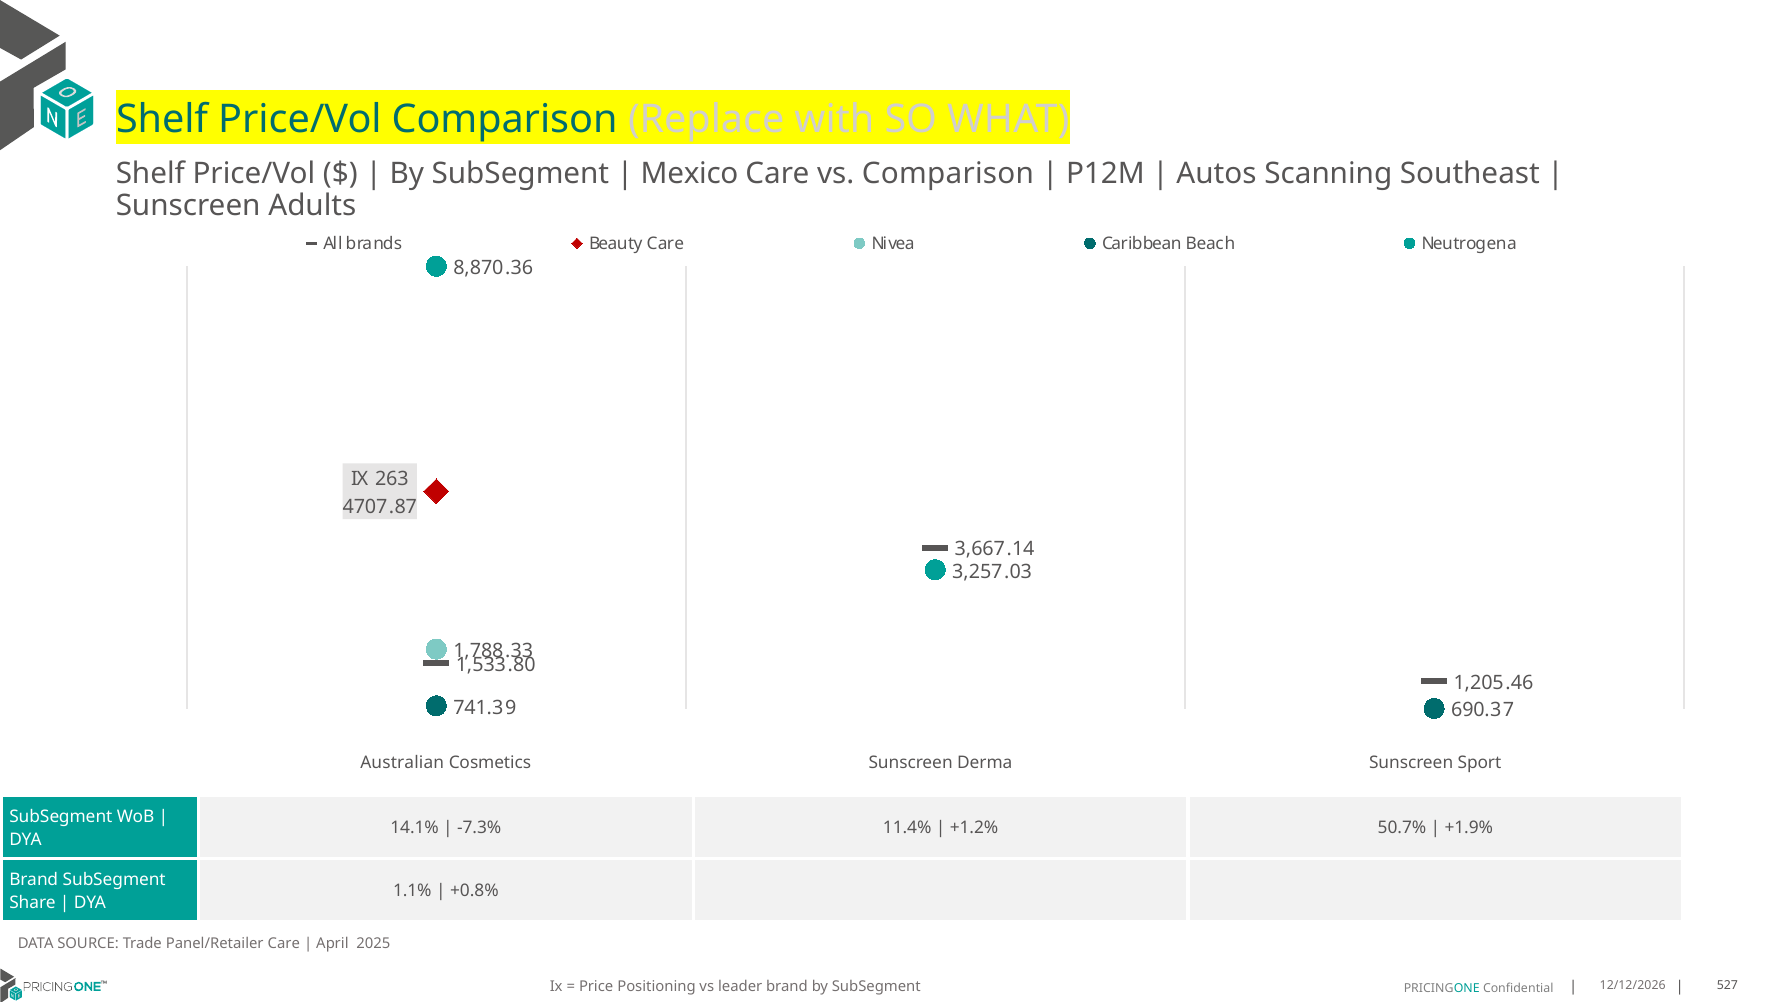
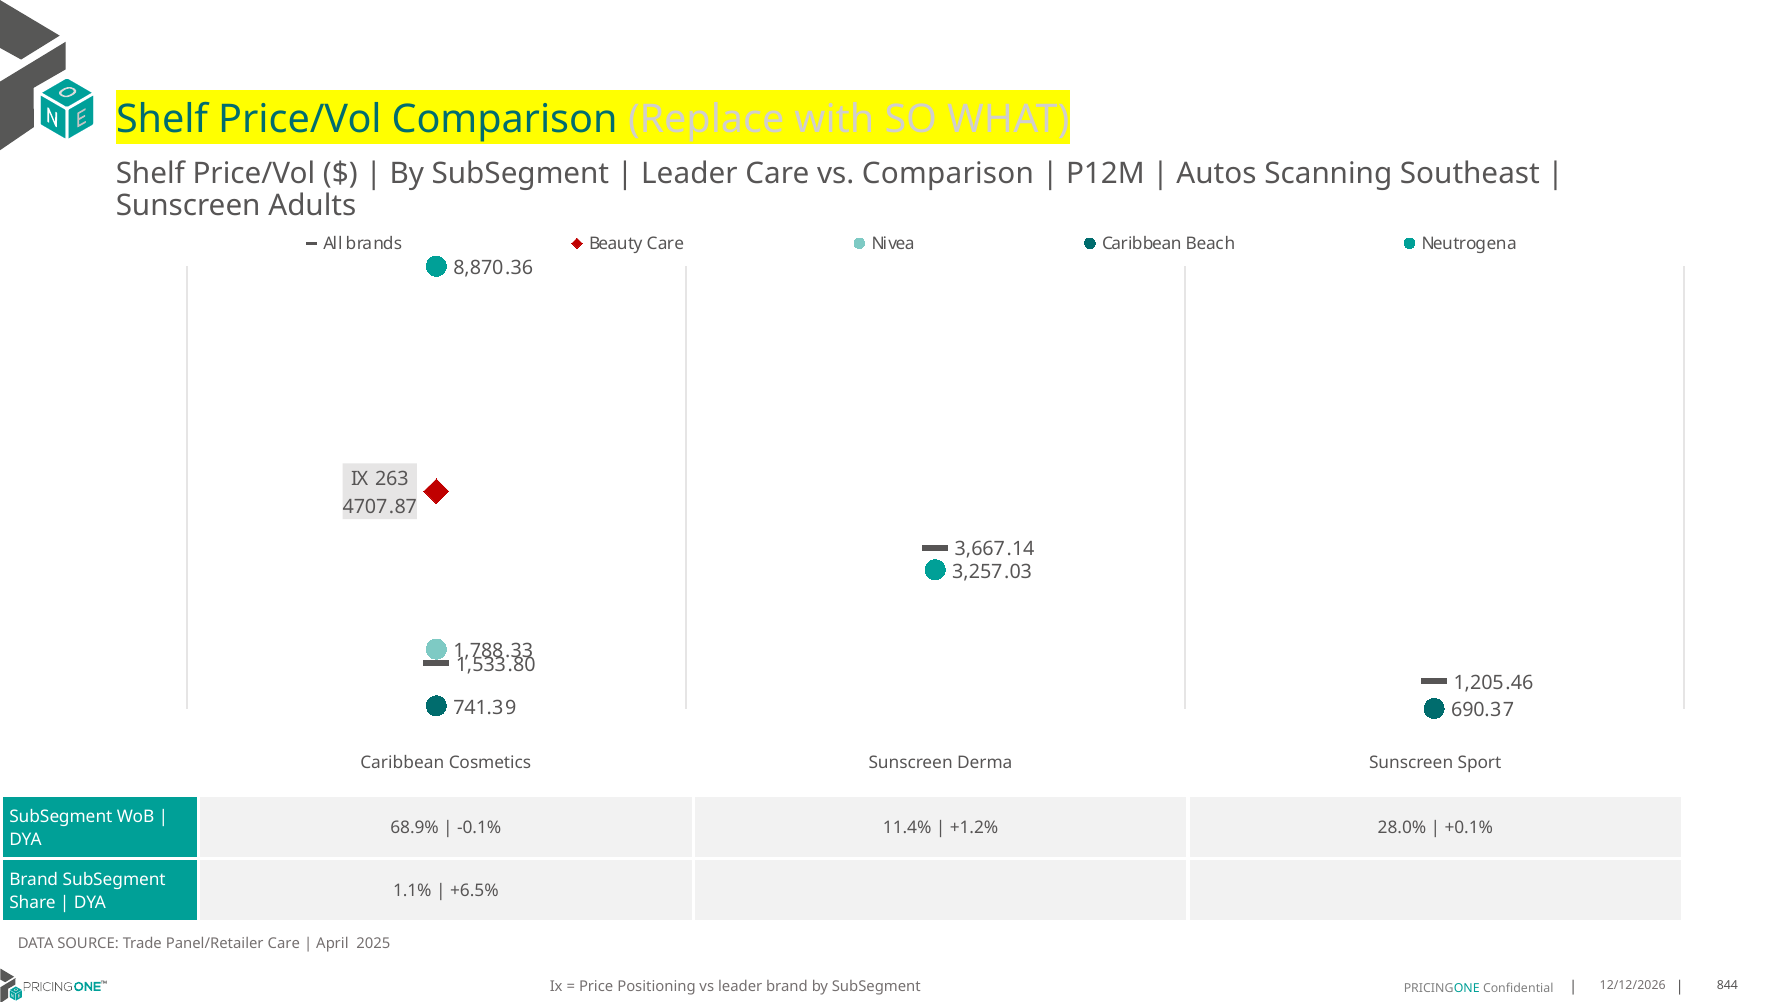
Mexico: Mexico -> Leader (689, 174)
Australian: Australian -> Caribbean (402, 763)
14.1%: 14.1% -> 68.9% (415, 828)
-7.3%: -7.3% -> -0.1% (479, 828)
50.7%: 50.7% -> 28.0% (1402, 828)
+1.9%: +1.9% -> +0.1% (1469, 828)
+0.8%: +0.8% -> +6.5% (474, 892)
527: 527 -> 844 (1727, 986)
